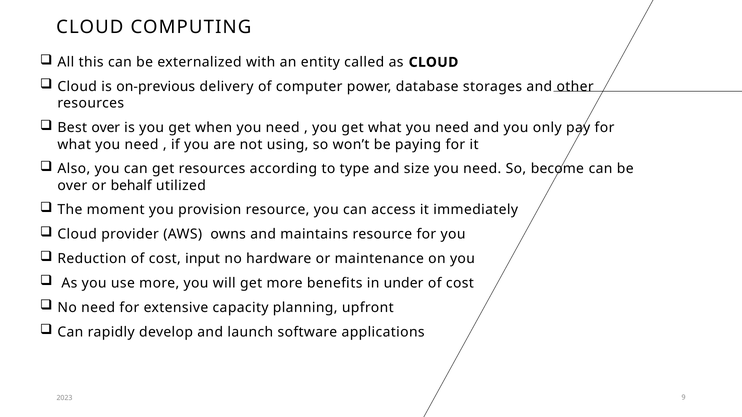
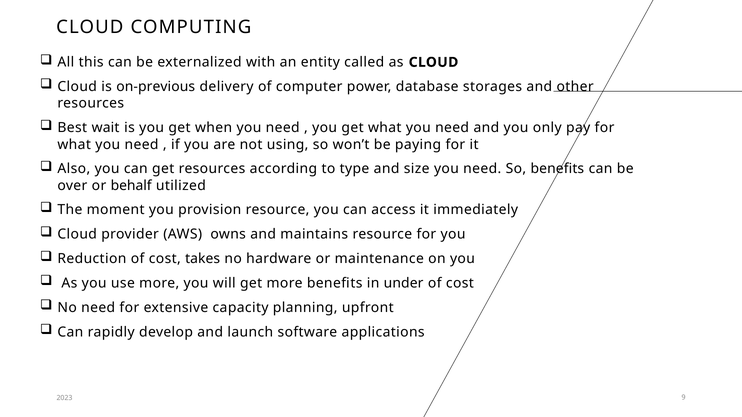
Best over: over -> wait (106, 128)
So become: become -> benefits (557, 169)
input: input -> takes (203, 259)
